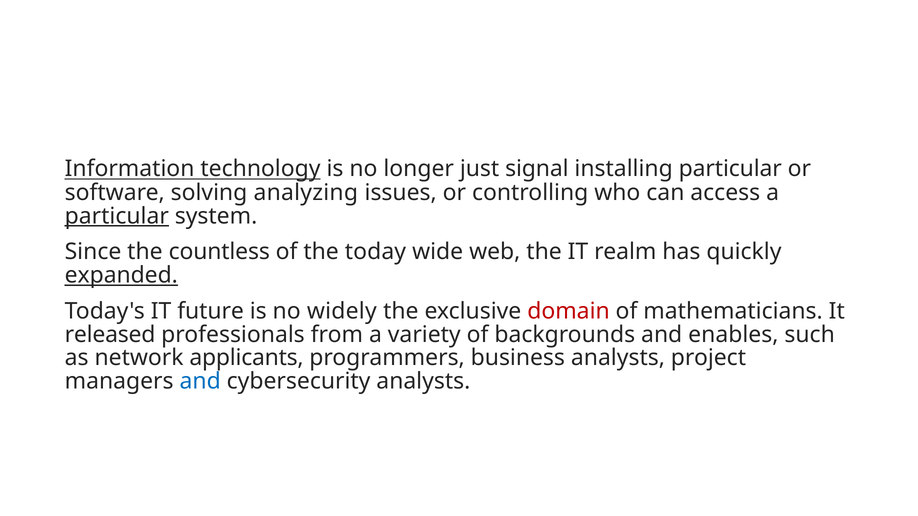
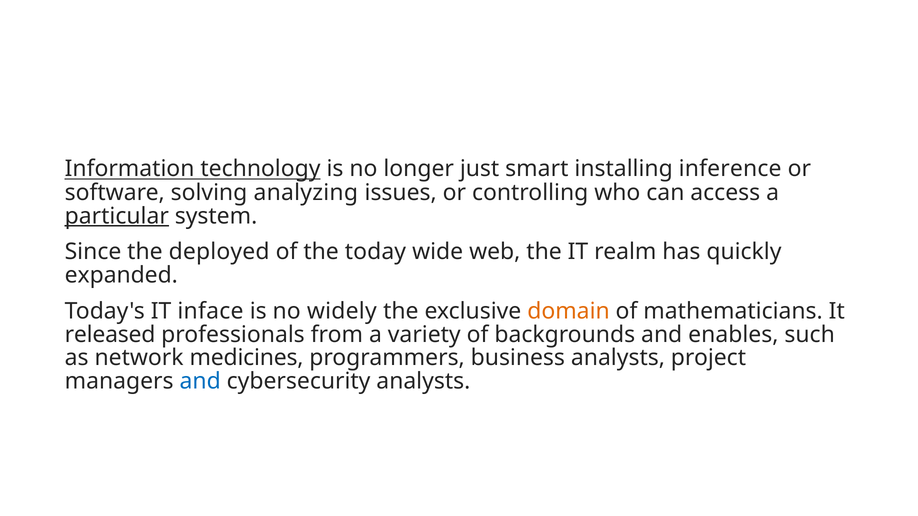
signal: signal -> smart (537, 169)
installing particular: particular -> inference (730, 169)
countless: countless -> deployed (219, 252)
expanded underline: present -> none (121, 275)
future: future -> inface (210, 311)
domain colour: red -> orange (569, 311)
applicants: applicants -> medicines (247, 358)
